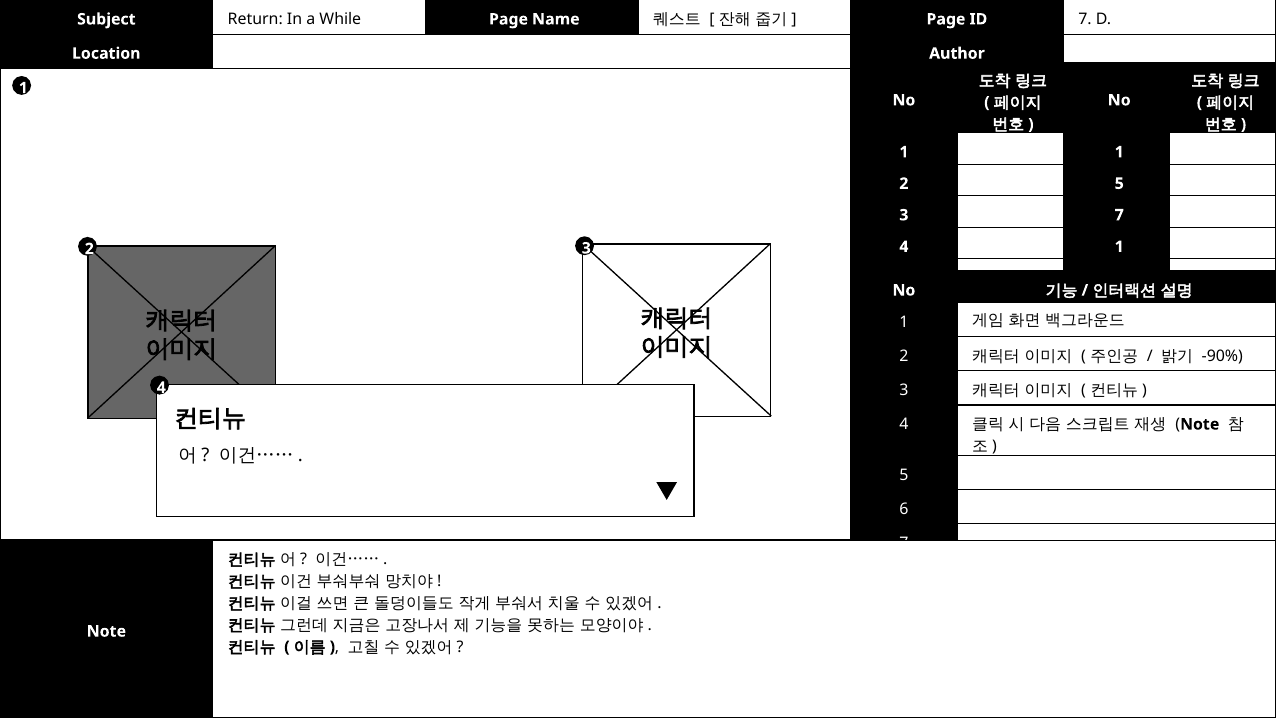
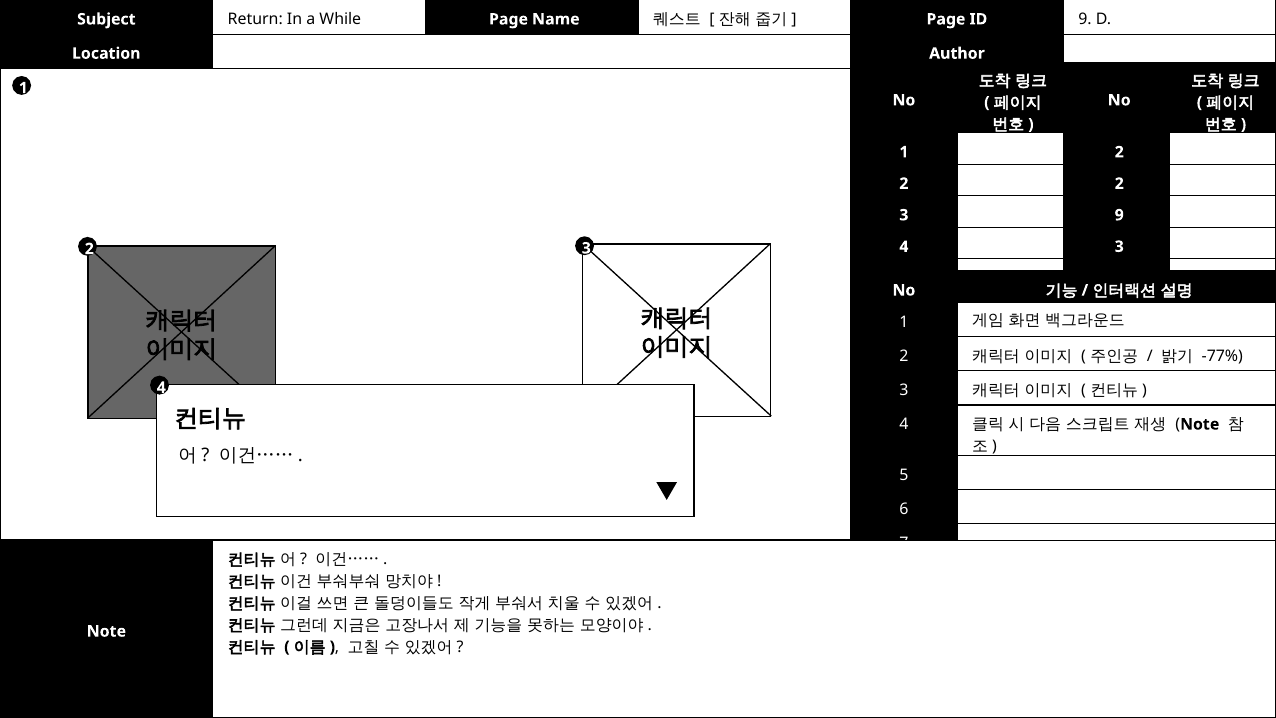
ID 7: 7 -> 9 (1085, 19)
1 1: 1 -> 2 (1119, 152)
5: 5 -> 2 (1119, 184)
3 7: 7 -> 9 (1119, 215)
4 1: 1 -> 3 (1119, 247)
-90%: -90% -> -77% (1222, 356)
